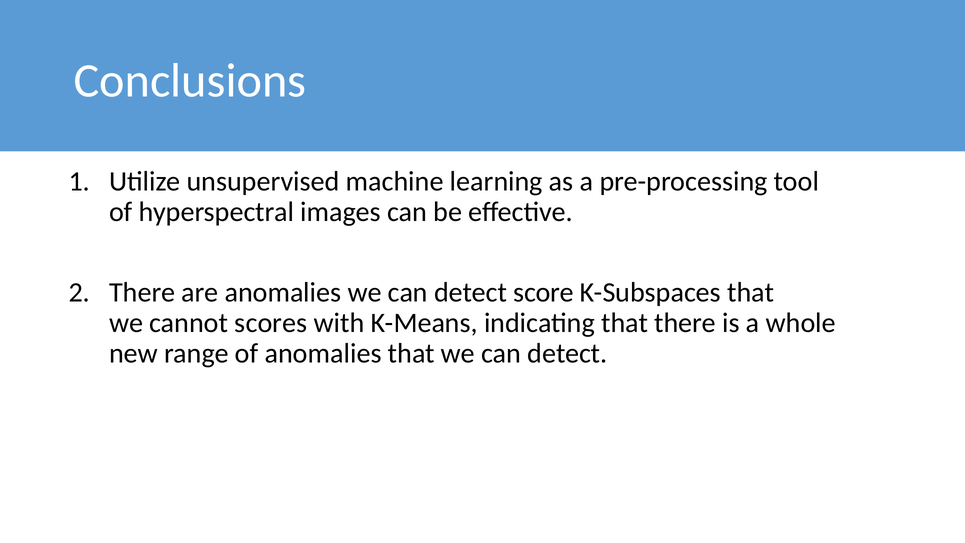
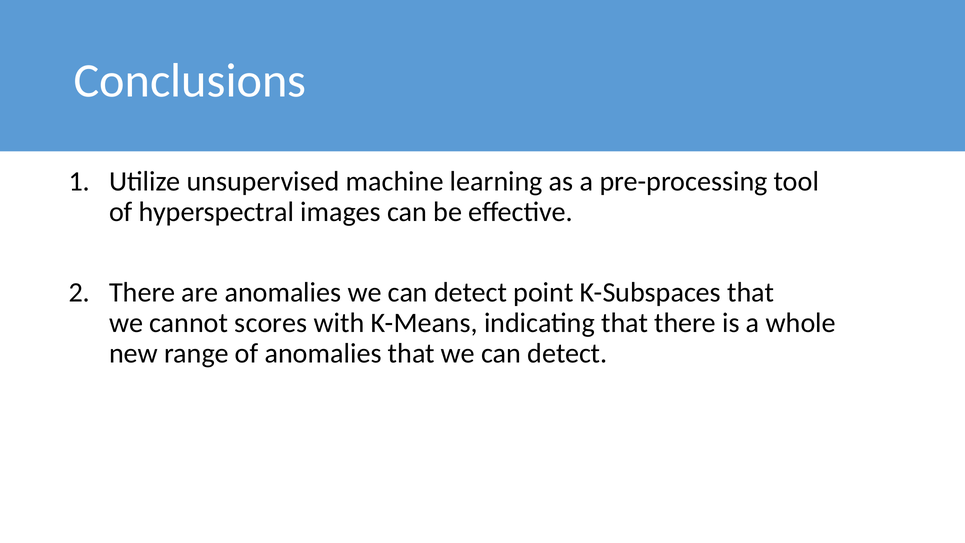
score: score -> point (543, 292)
